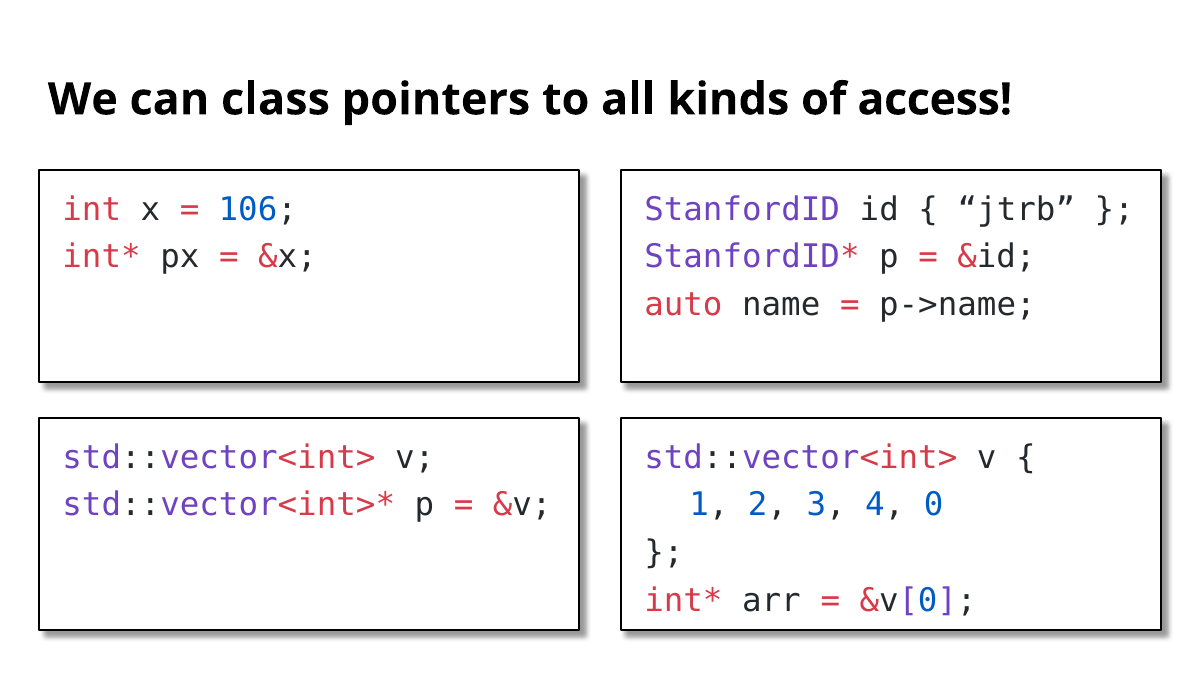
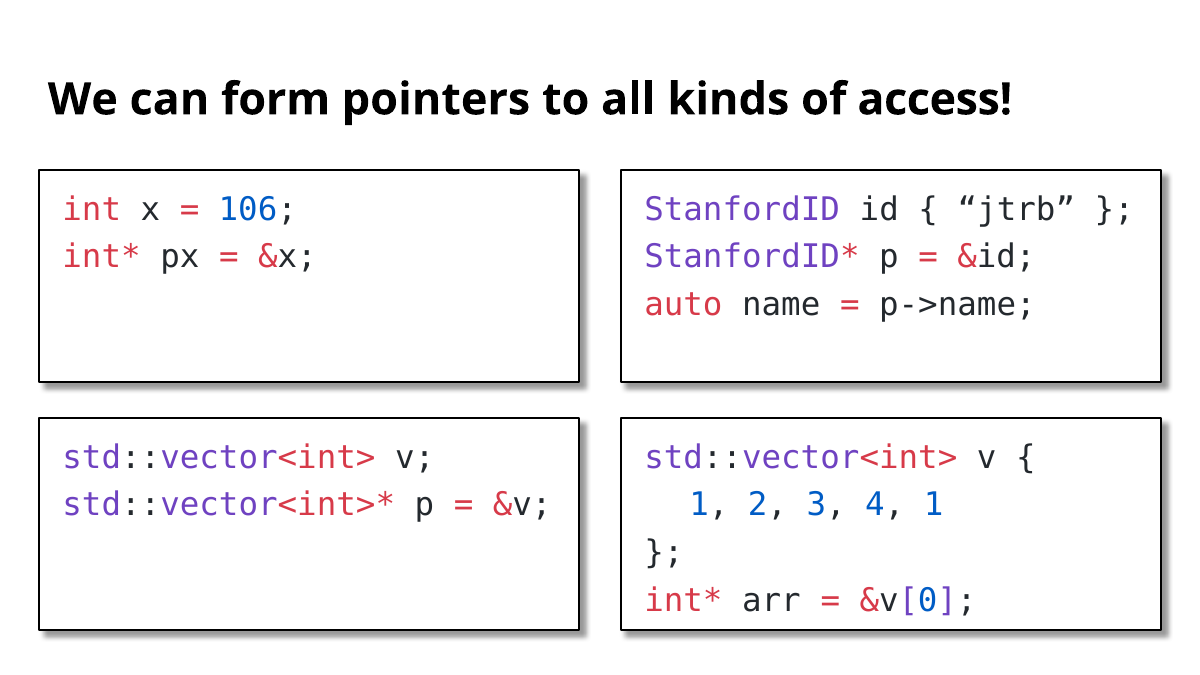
class: class -> form (276, 100)
4 0: 0 -> 1 (934, 505)
